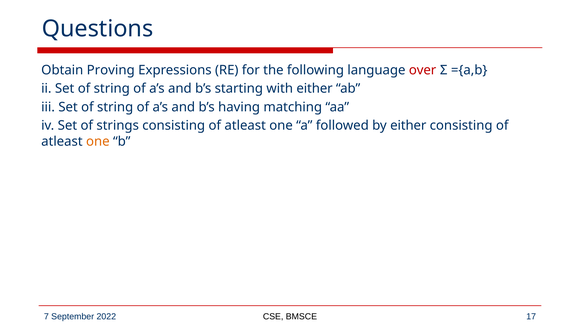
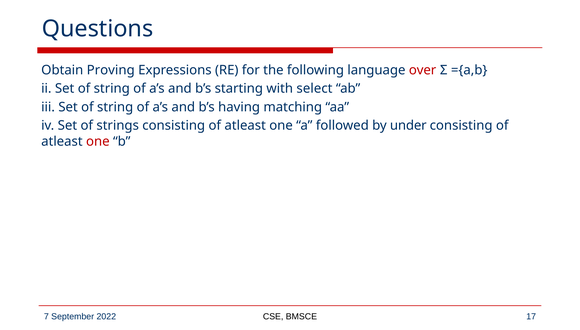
with either: either -> select (314, 89)
by either: either -> under (408, 125)
one colour: orange -> red (98, 141)
